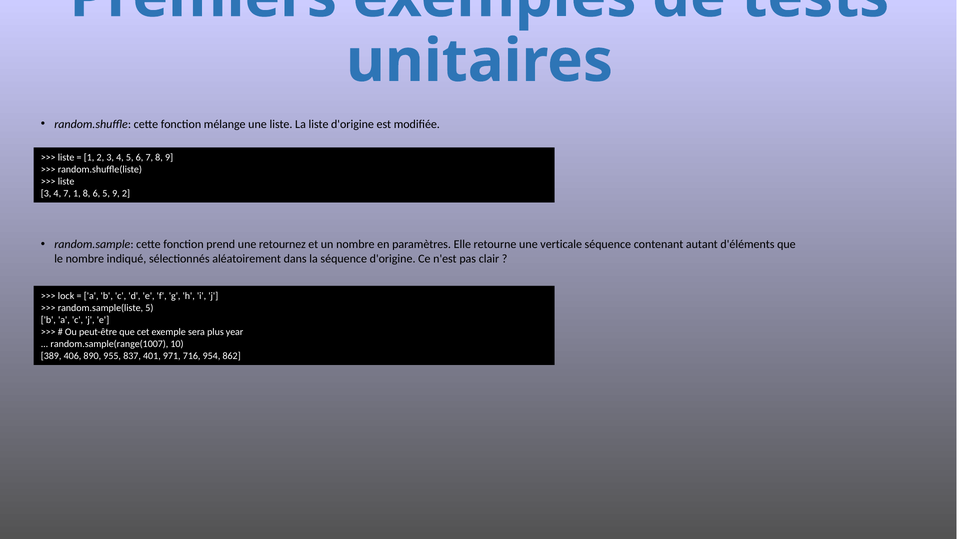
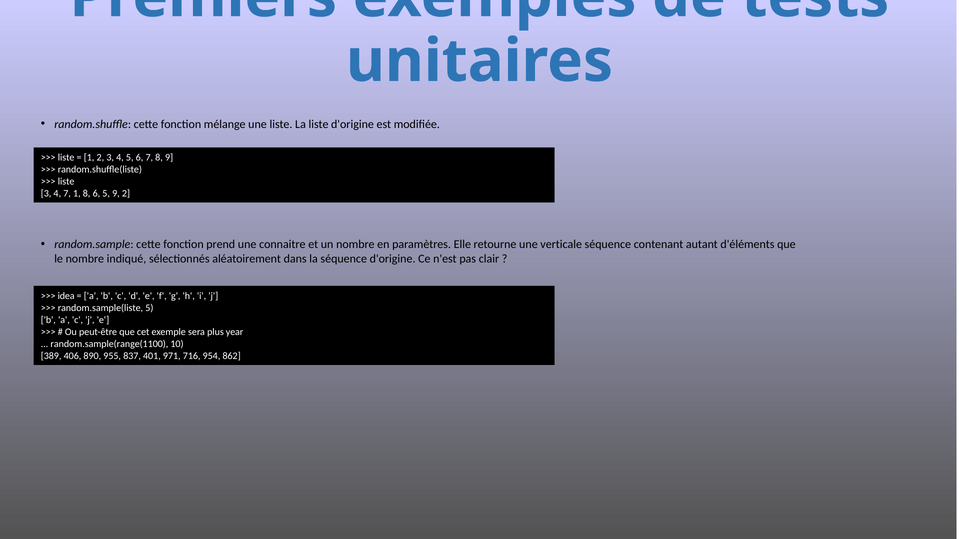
retournez: retournez -> connaitre (282, 244)
lock: lock -> idea (66, 296)
random.sample(range(1007: random.sample(range(1007 -> random.sample(range(1100 (109, 344)
